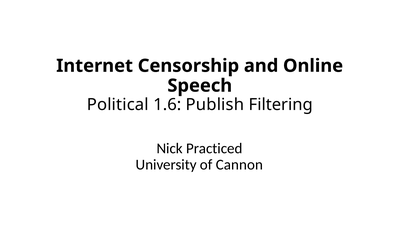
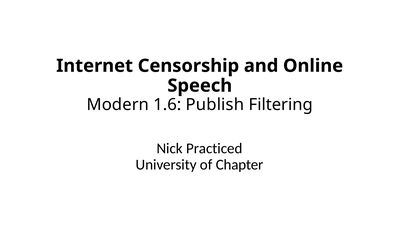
Political: Political -> Modern (118, 104)
Cannon: Cannon -> Chapter (240, 164)
